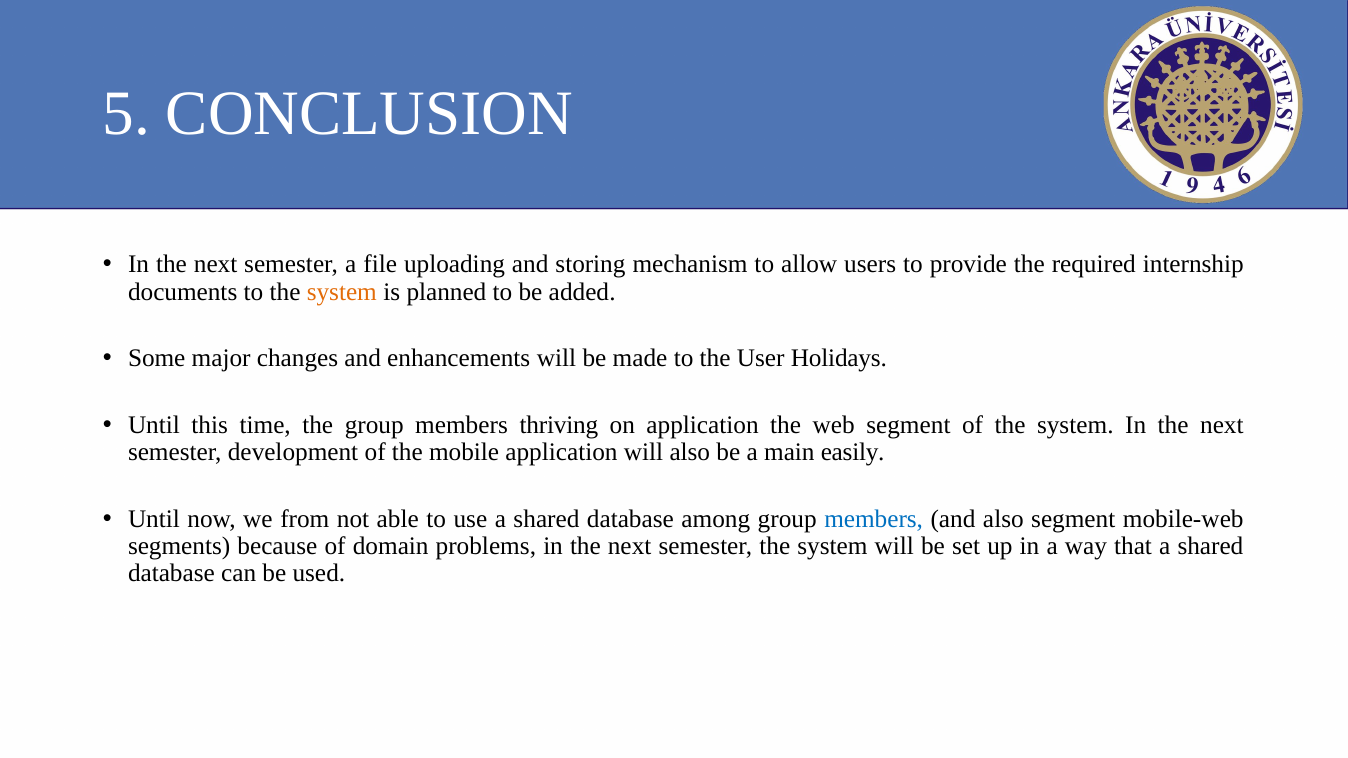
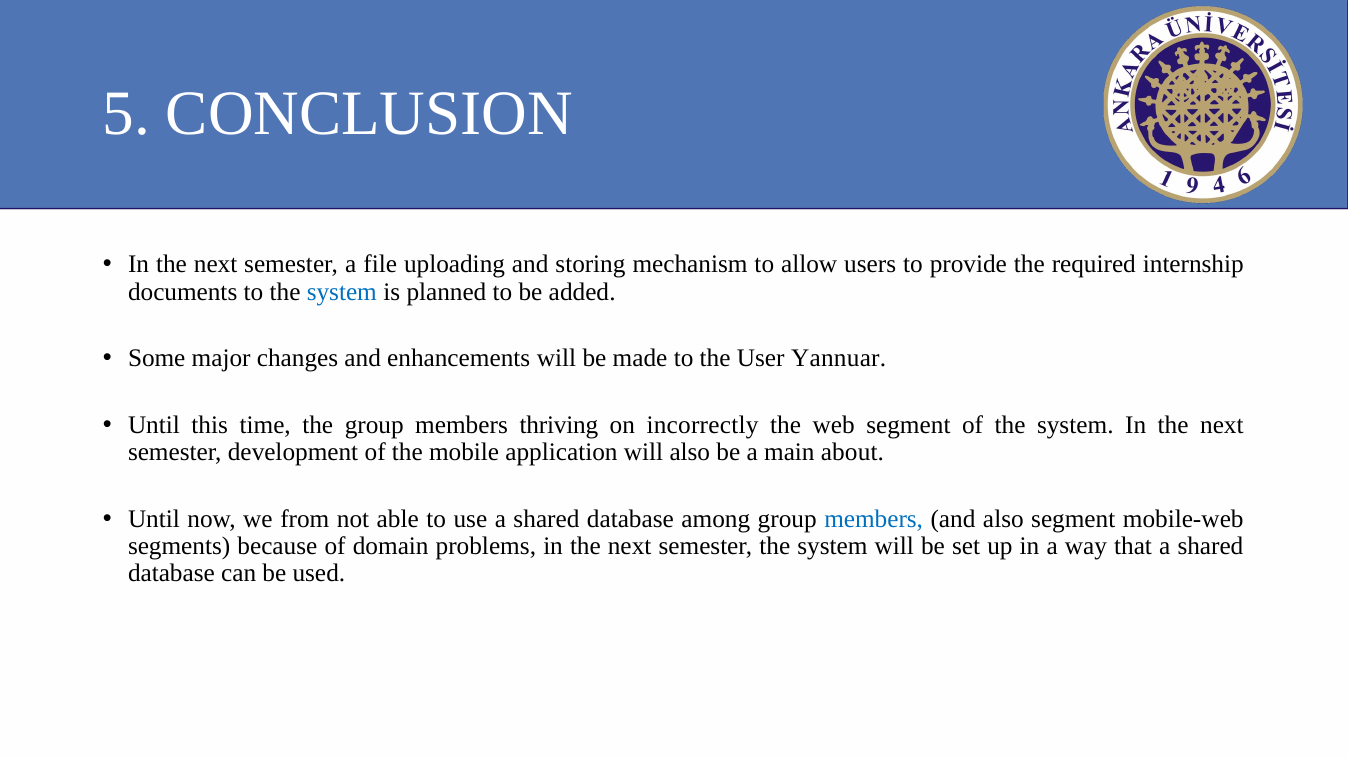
system colour: orange -> blue (342, 292)
Holidays: Holidays -> Yannuar (839, 359)
on application: application -> incorrectly (702, 425)
easily: easily -> about (852, 452)
